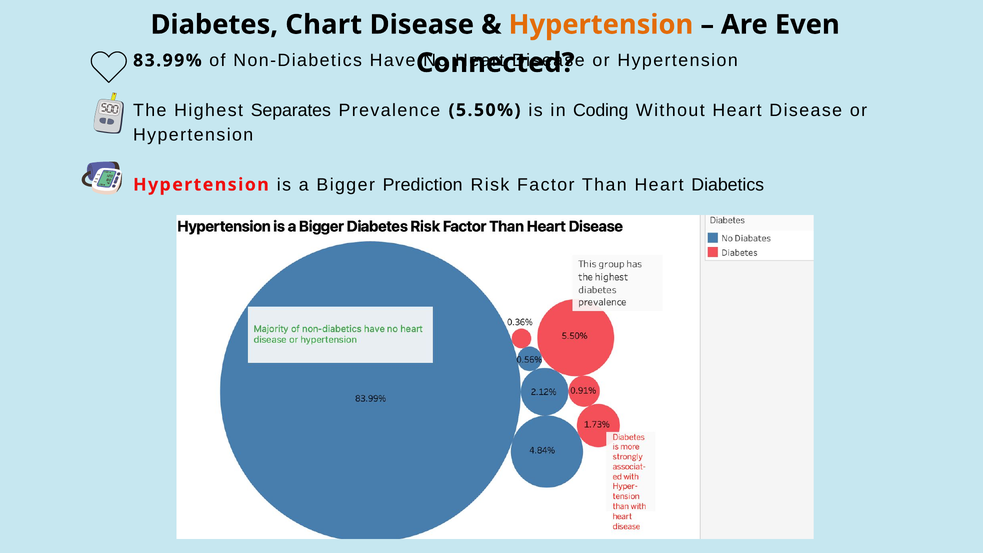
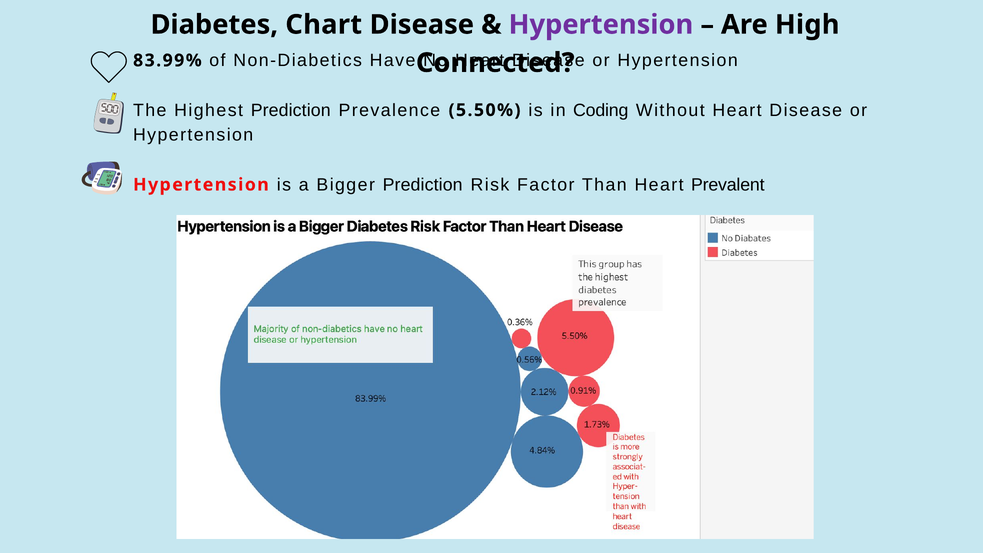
Hypertension colour: orange -> purple (601, 25)
Even: Even -> High (807, 25)
Highest Separates: Separates -> Prediction (291, 110)
Diabetics: Diabetics -> Prevalent (728, 185)
